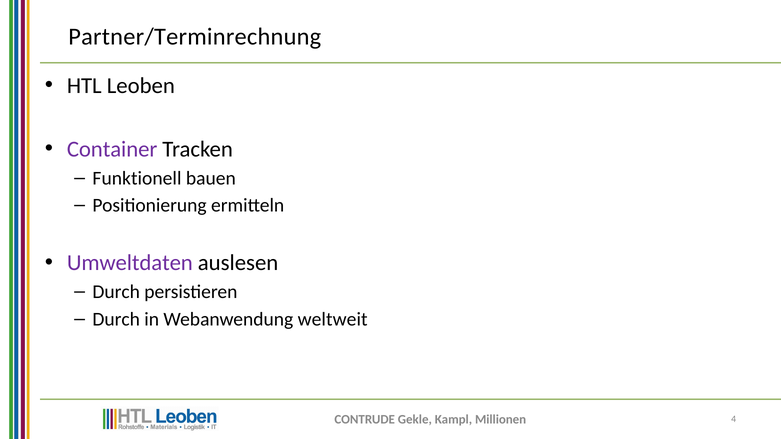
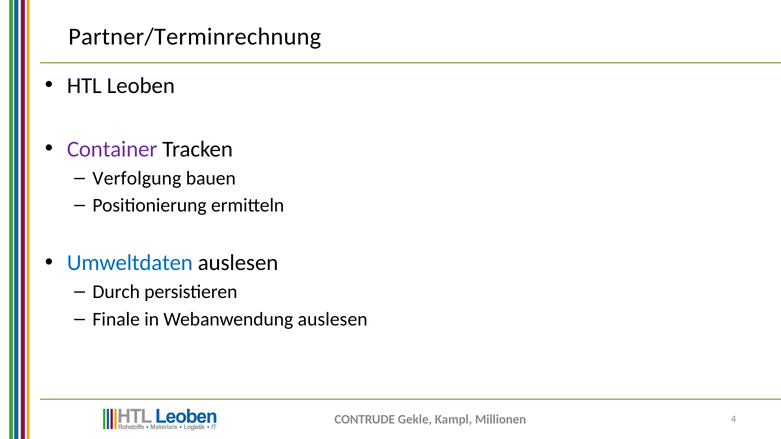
Funktionell: Funktionell -> Verfolgung (137, 178)
Umweltdaten colour: purple -> blue (130, 263)
Durch: Durch -> Finale (116, 319)
Webanwendung weltweit: weltweit -> auslesen (333, 319)
